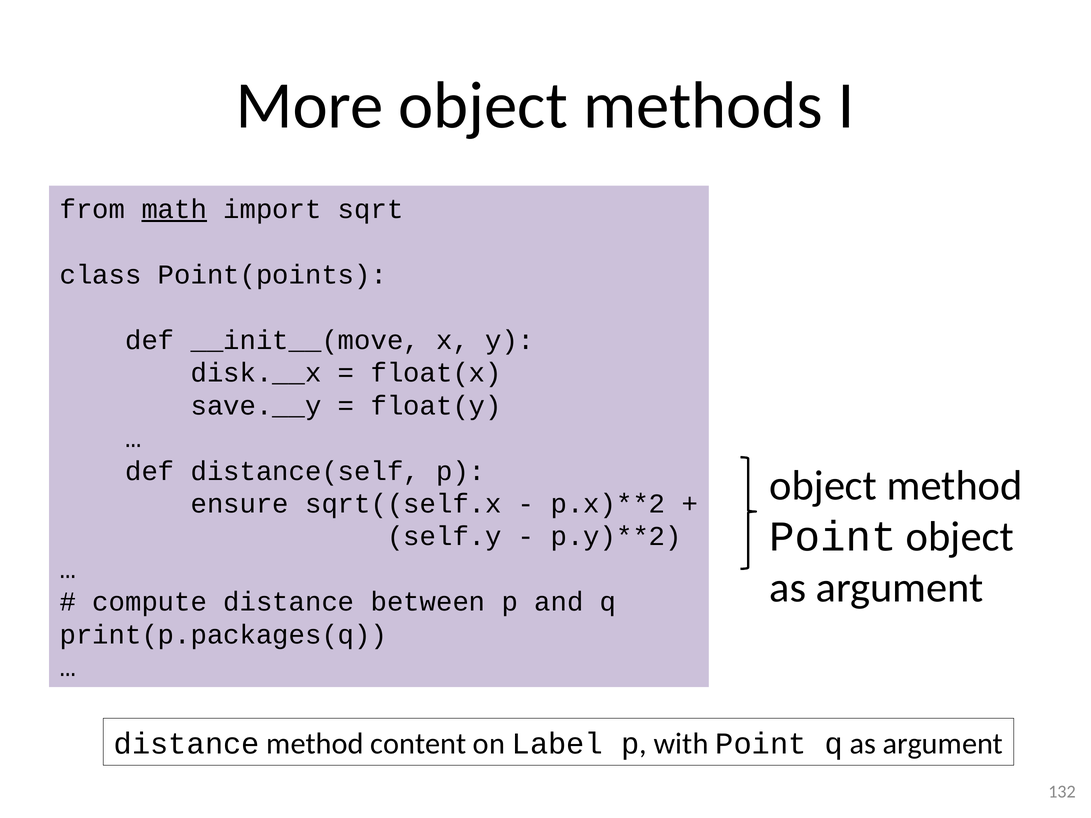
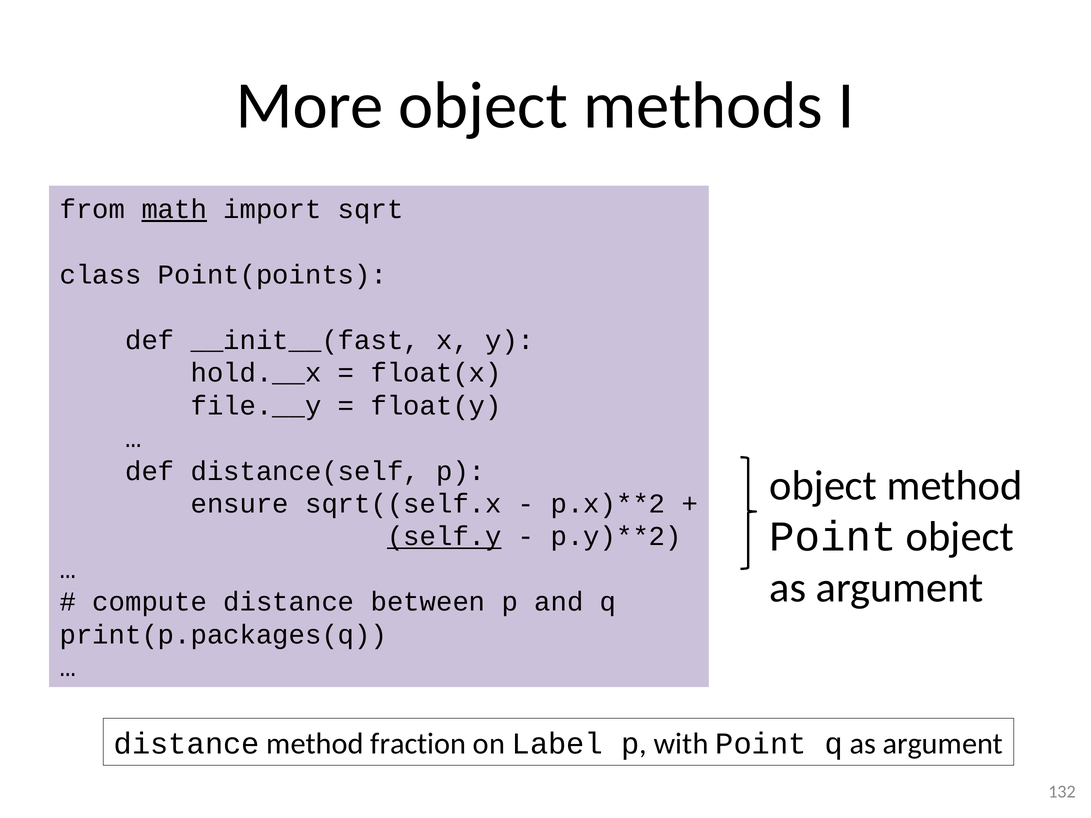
__init__(move: __init__(move -> __init__(fast (305, 340)
disk.__x: disk.__x -> hold.__x (256, 373)
save.__y: save.__y -> file.__y (256, 406)
self.y underline: none -> present (444, 537)
content: content -> fraction (418, 744)
